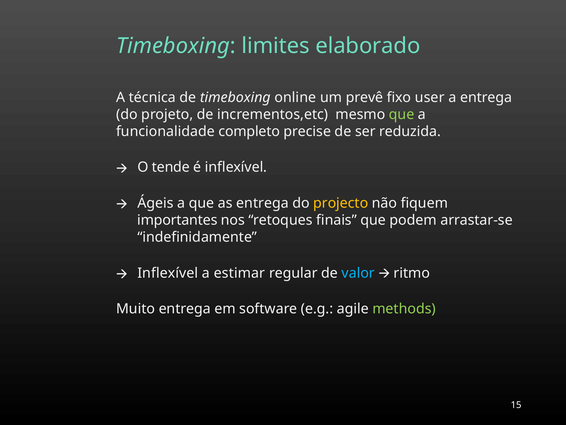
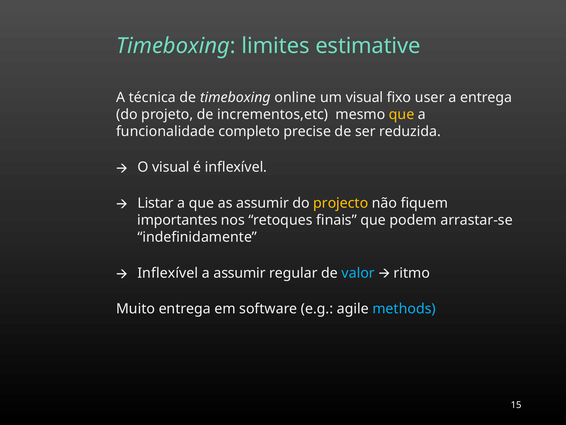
elaborado: elaborado -> estimative (368, 46)
um prevê: prevê -> visual (364, 97)
que colour: light green -> yellow (402, 114)
O tende: tende -> visual (171, 167)
Ágeis: Ágeis -> Listar (156, 203)
as entrega: entrega -> assumir (263, 203)
a estimar: estimar -> assumir (240, 273)
methods colour: light green -> light blue (404, 309)
